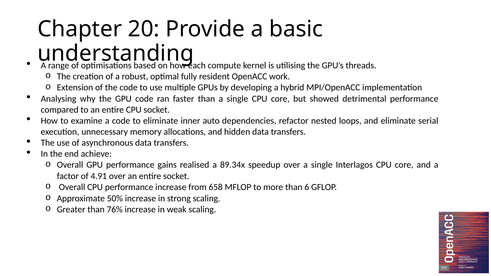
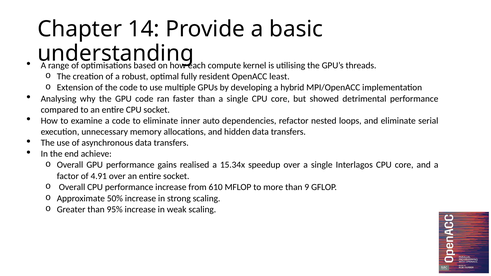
20: 20 -> 14 (144, 29)
work: work -> least (279, 76)
89.34x: 89.34x -> 15.34x (233, 165)
658: 658 -> 610 (216, 187)
6: 6 -> 9 (307, 187)
76%: 76% -> 95% (115, 210)
